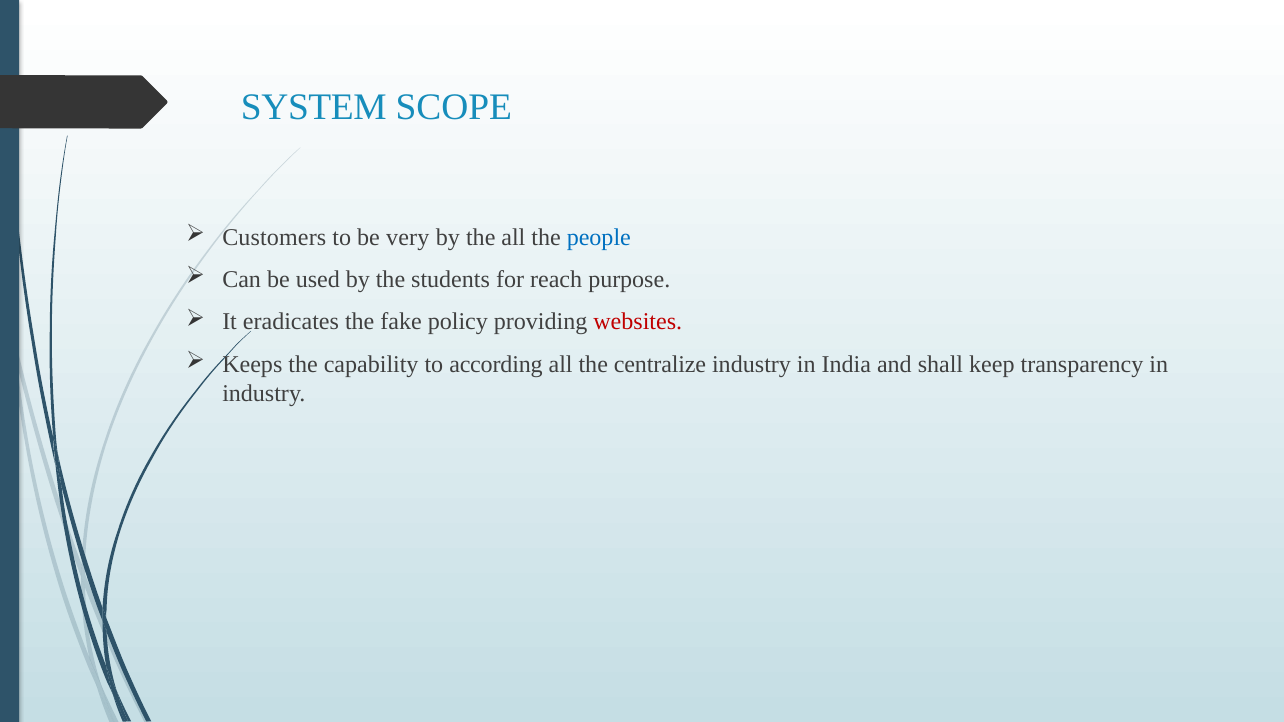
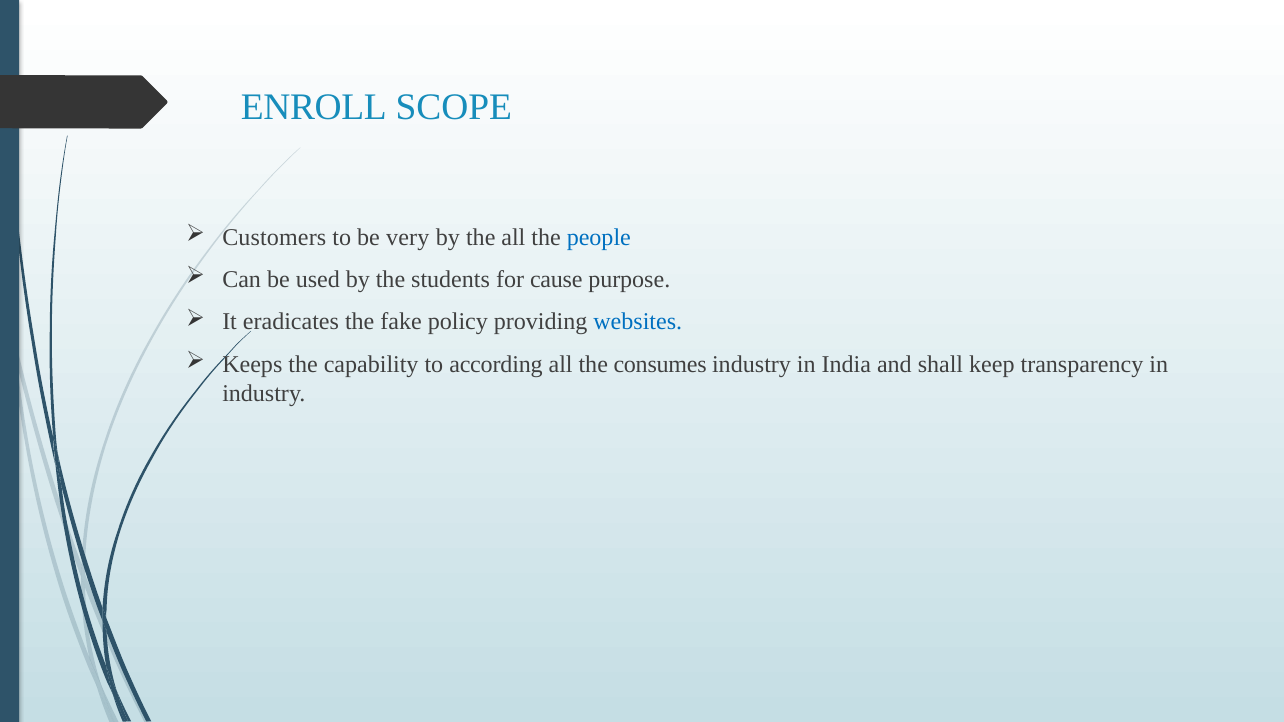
SYSTEM: SYSTEM -> ENROLL (314, 108)
reach: reach -> cause (556, 280)
websites colour: red -> blue (638, 322)
centralize: centralize -> consumes (660, 364)
